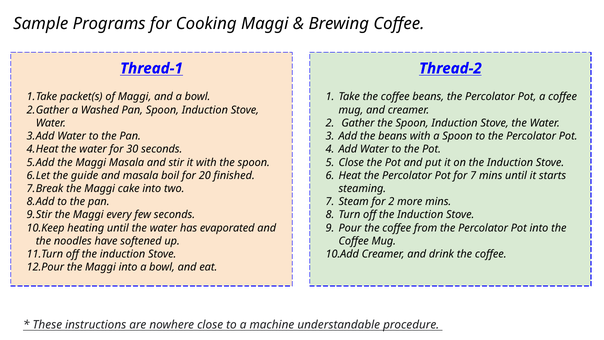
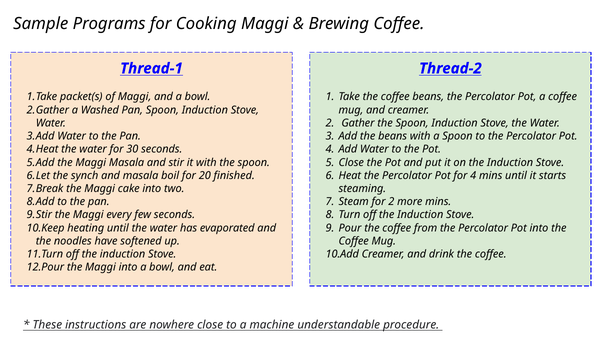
guide: guide -> synch (85, 175)
for 7: 7 -> 4 (473, 175)
